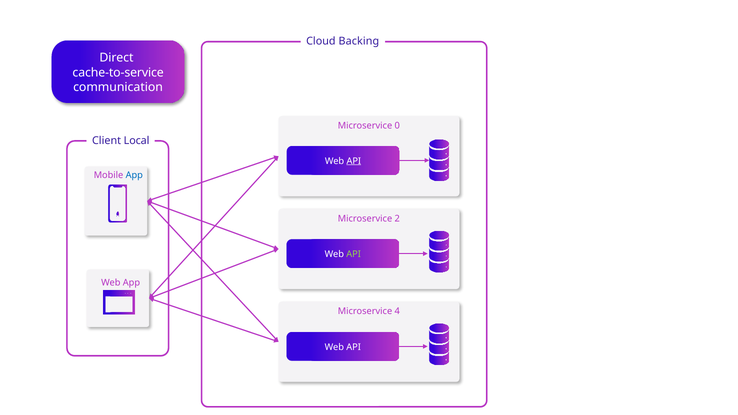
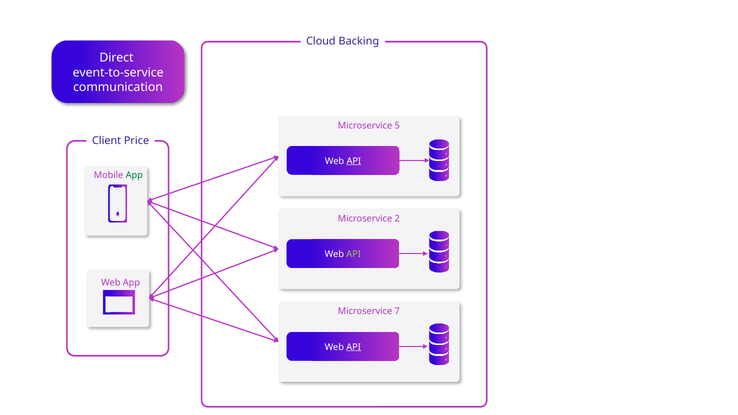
cache-to-service: cache-to-service -> event-to-service (118, 73)
0: 0 -> 5 (397, 126)
Local: Local -> Price (137, 141)
App colour: blue -> green (134, 175)
4: 4 -> 7 (397, 312)
API underline: none -> present (354, 347)
